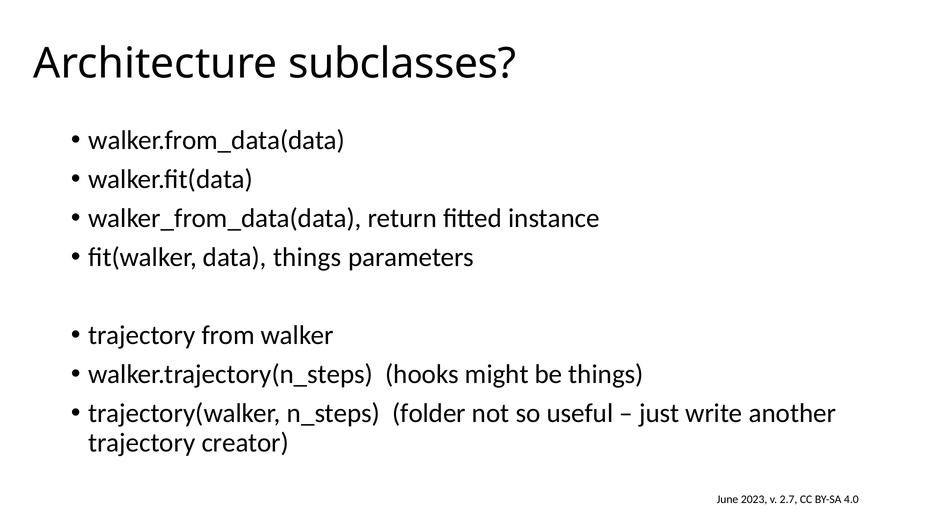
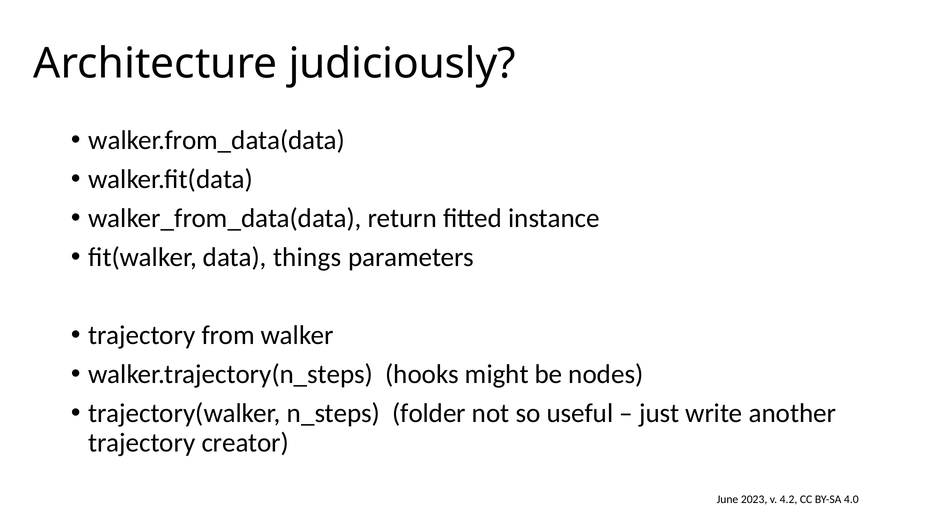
subclasses: subclasses -> judiciously (402, 64)
be things: things -> nodes (606, 374)
2.7: 2.7 -> 4.2 (789, 499)
